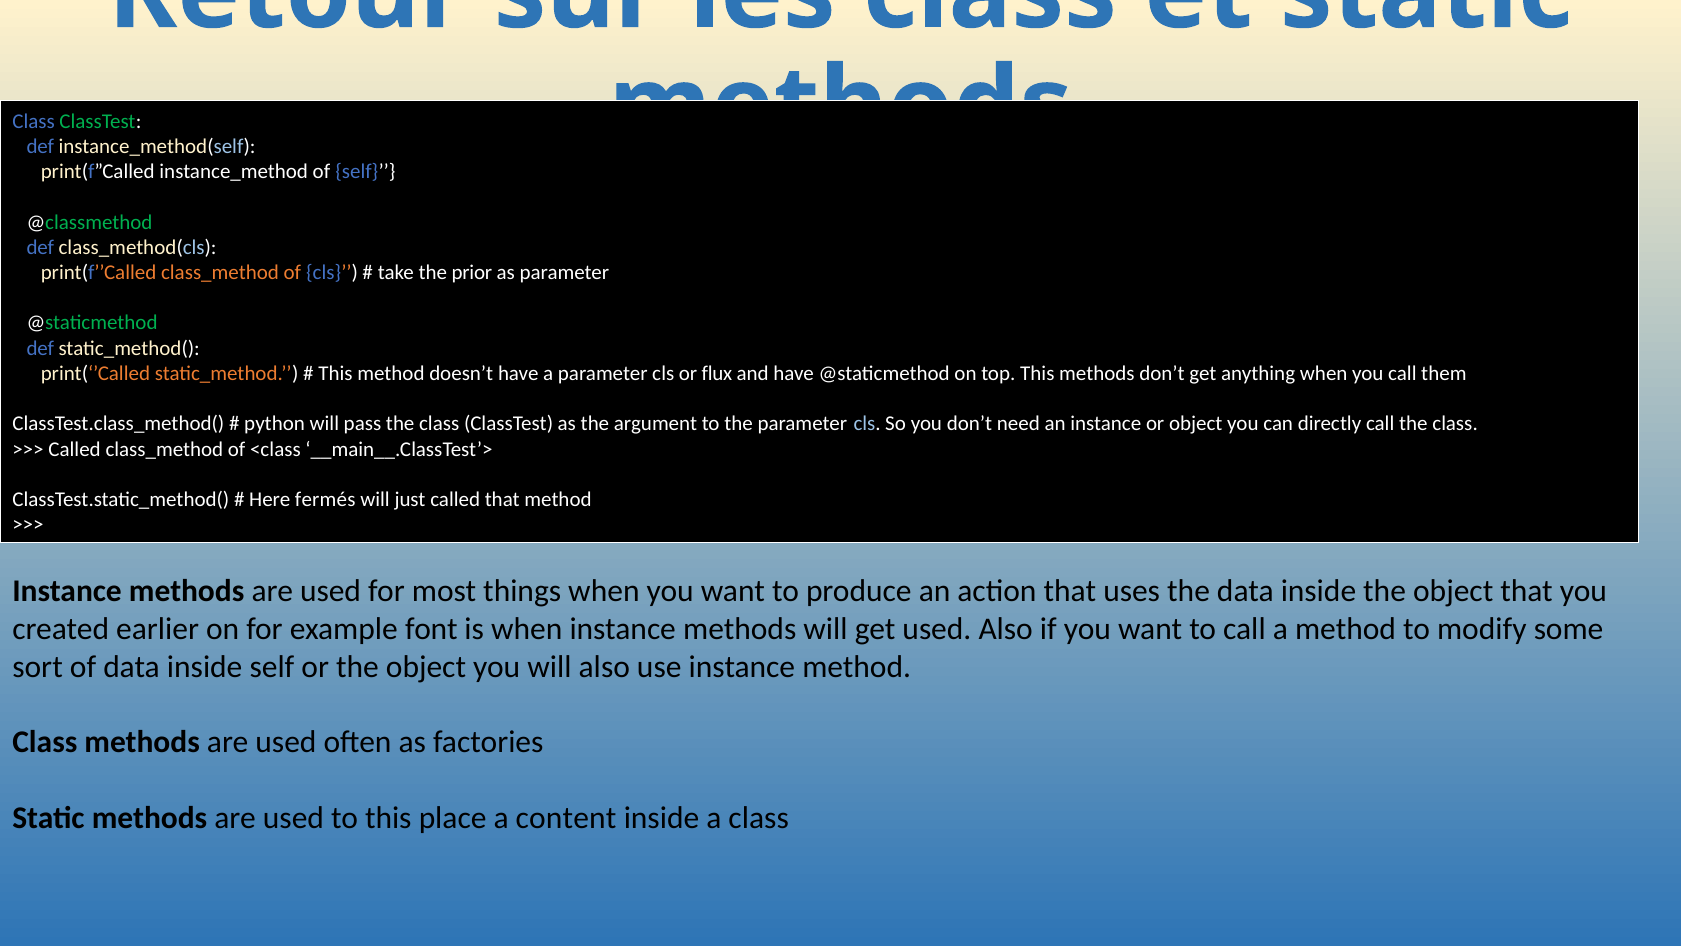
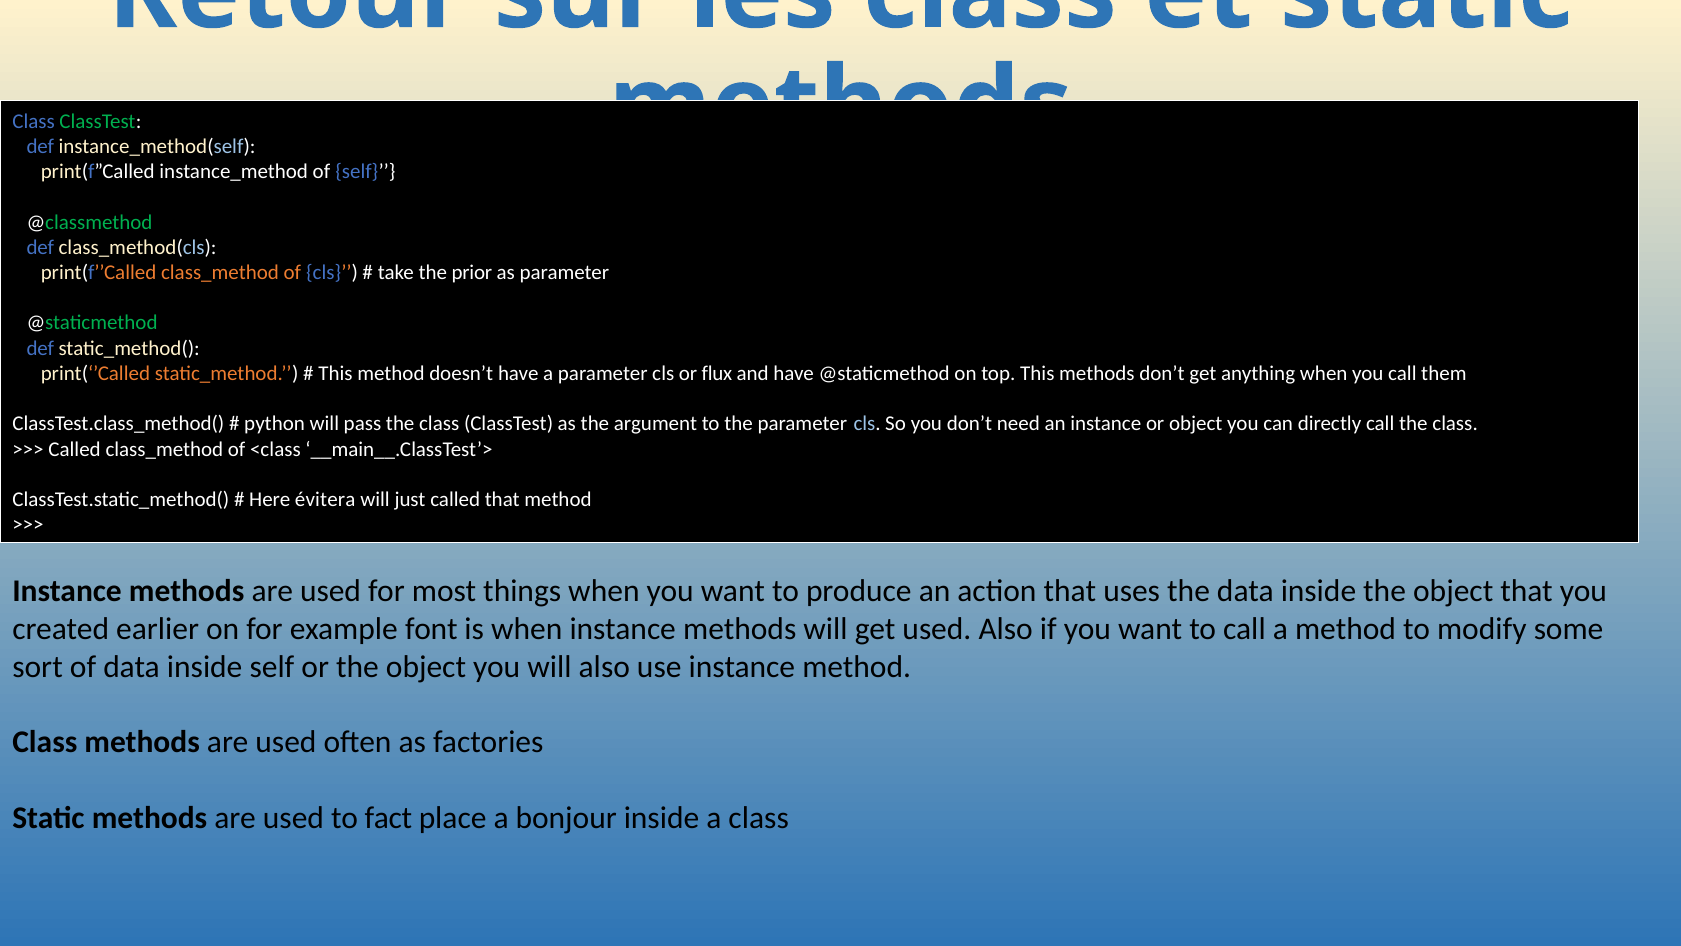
fermés: fermés -> évitera (325, 499)
to this: this -> fact (388, 818)
content: content -> bonjour (566, 818)
